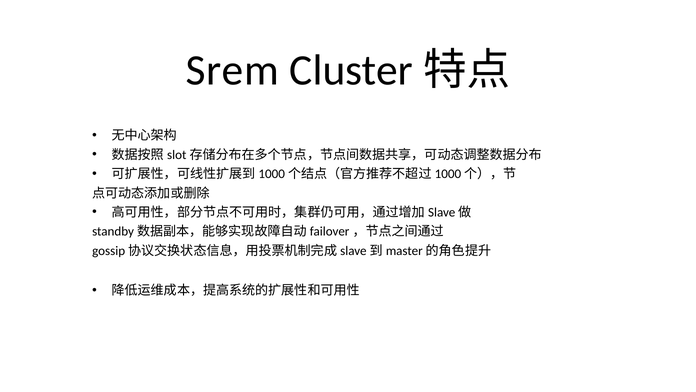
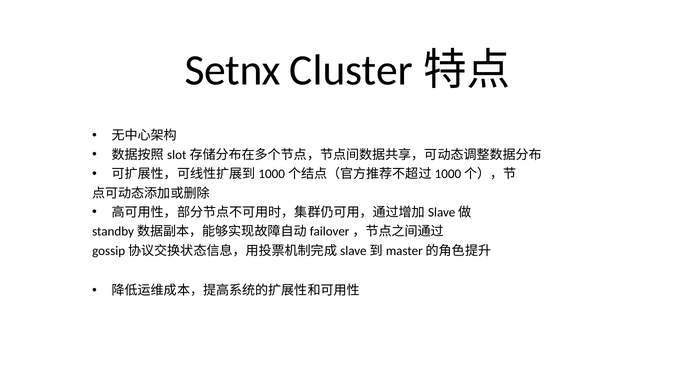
Srem: Srem -> Setnx (233, 70)
